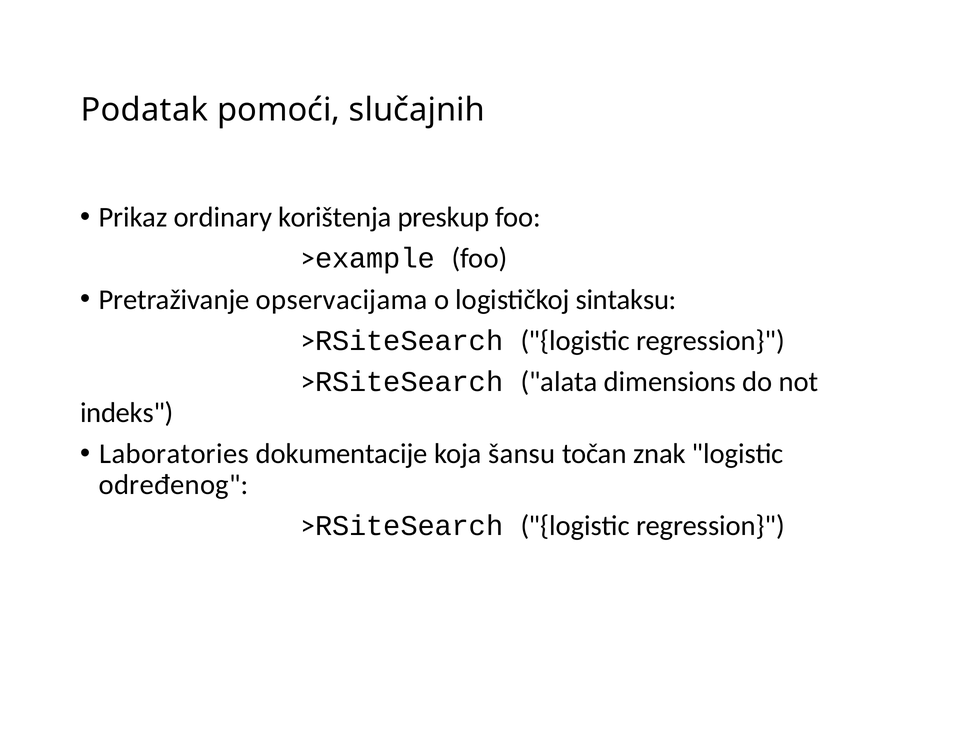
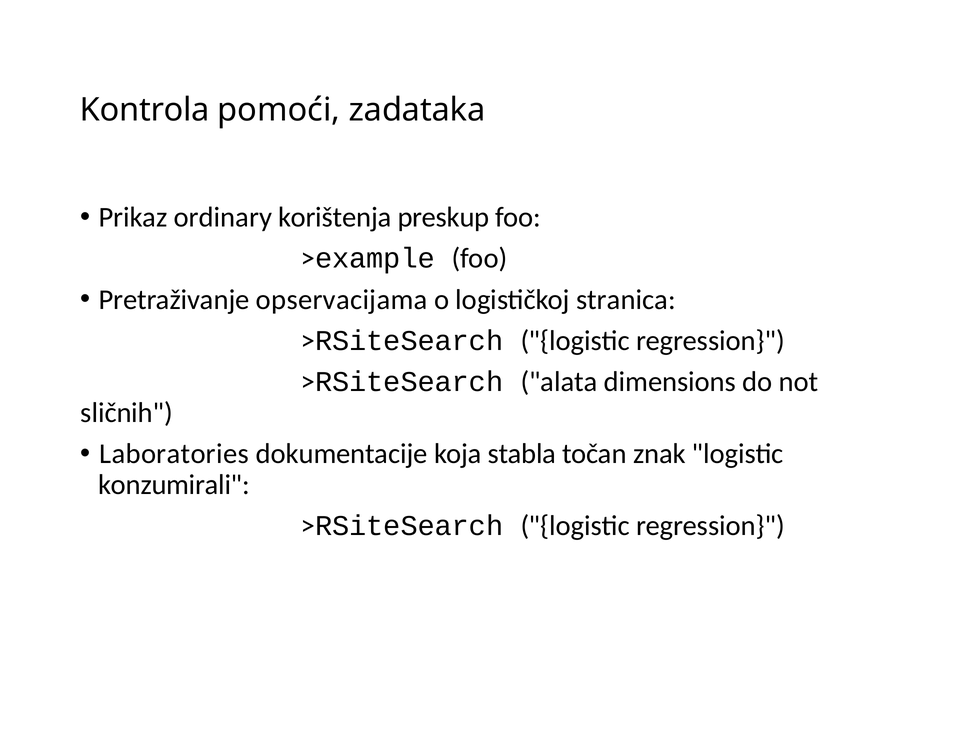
Podatak: Podatak -> Kontrola (145, 110)
slučajnih: slučajnih -> zadataka (417, 110)
sintaksu: sintaksu -> stranica (626, 300)
indeks: indeks -> sličnih (127, 413)
šansu: šansu -> stabla (522, 454)
određenog: određenog -> konzumirali (174, 485)
